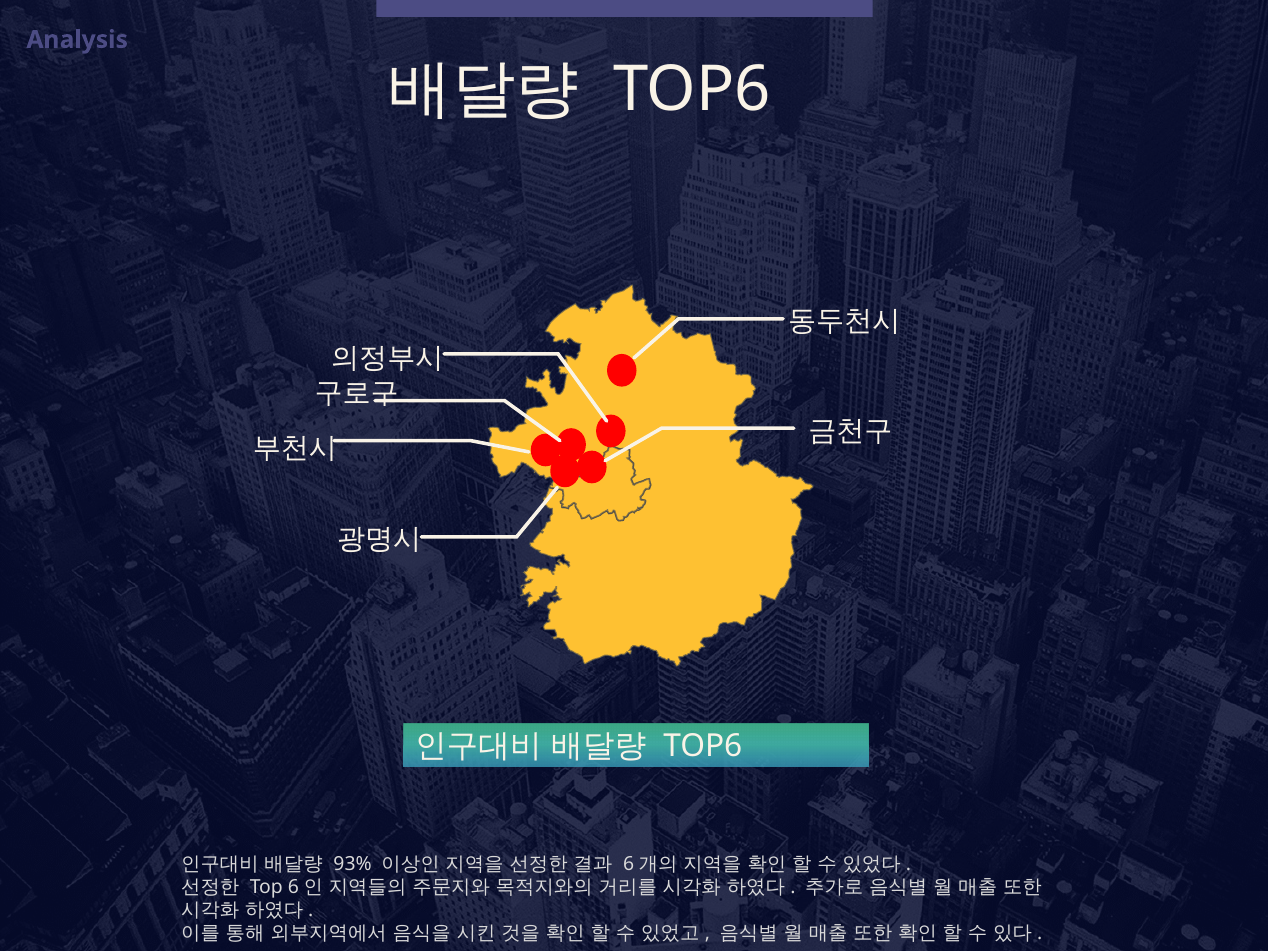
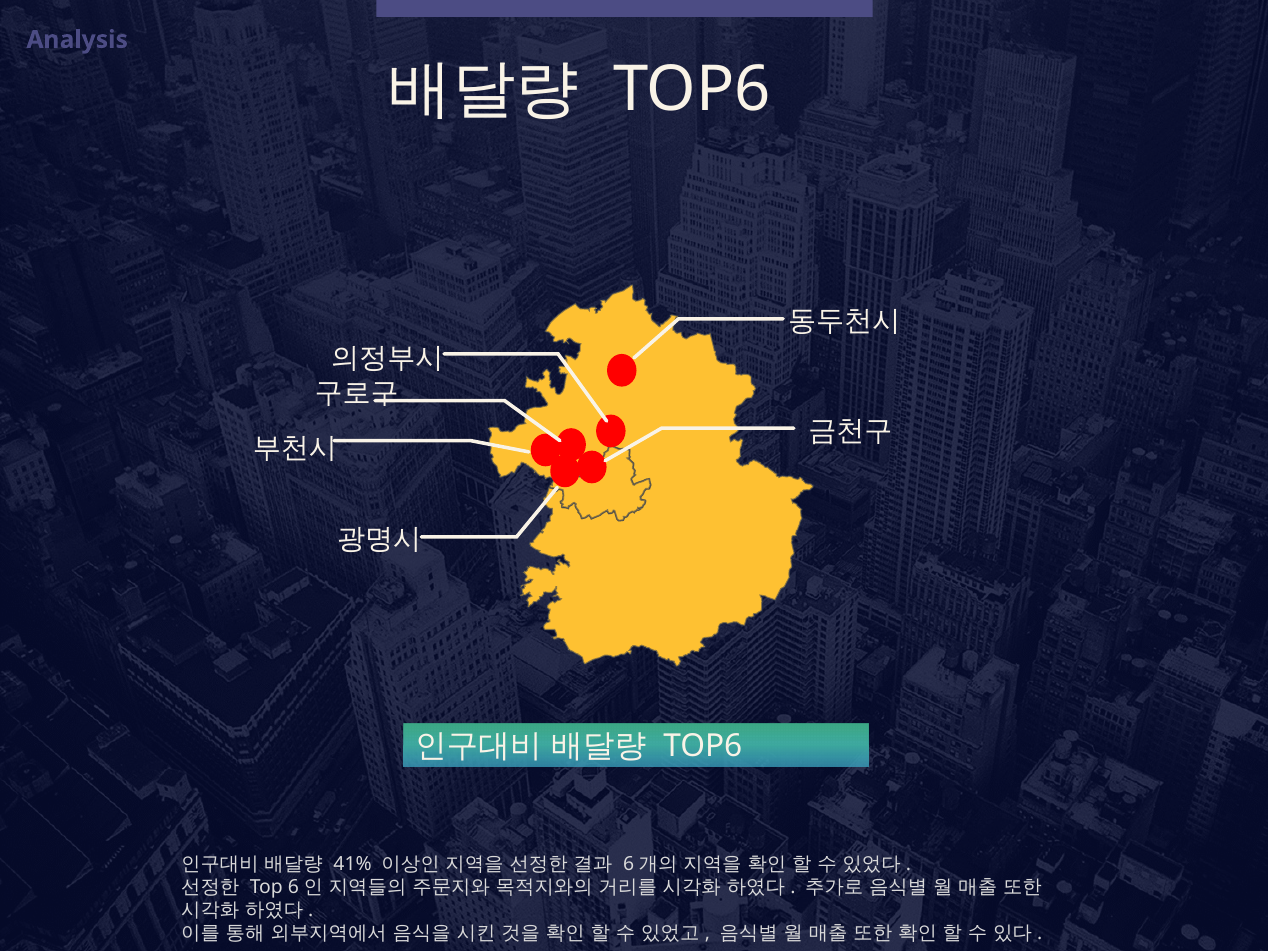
93%: 93% -> 41% (353, 864)
